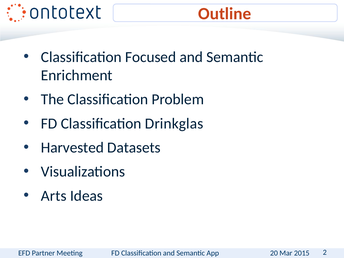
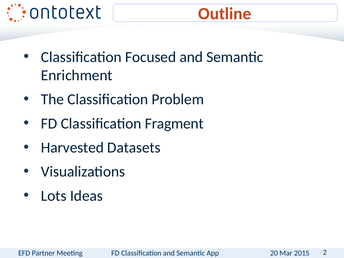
Drinkglas: Drinkglas -> Fragment (174, 123)
Arts: Arts -> Lots (54, 196)
